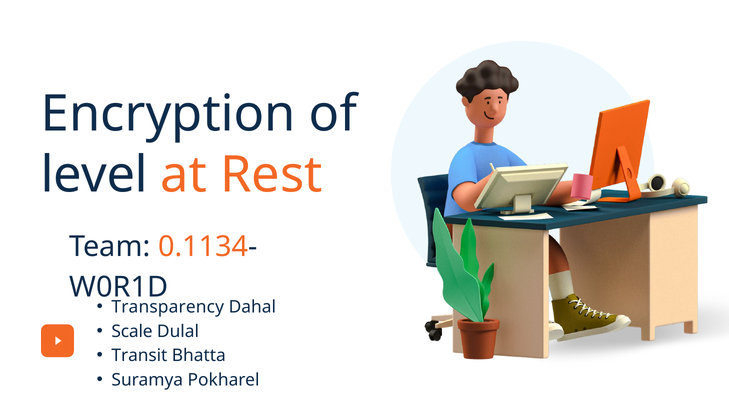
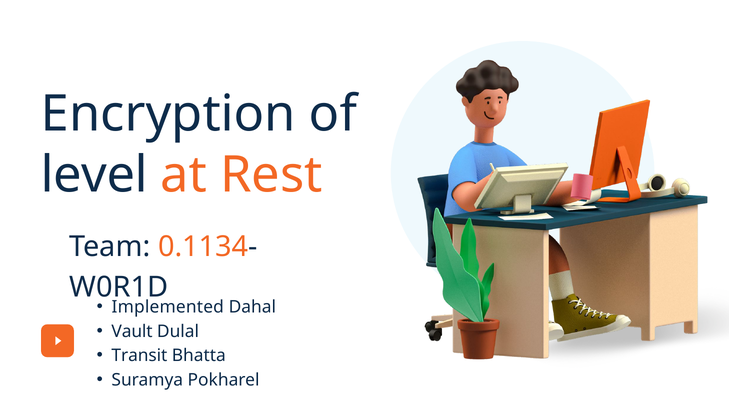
Transparency: Transparency -> Implemented (168, 307)
Scale: Scale -> Vault (132, 331)
